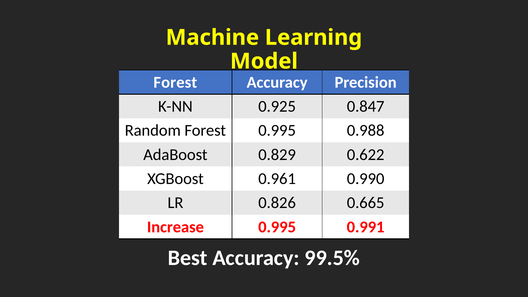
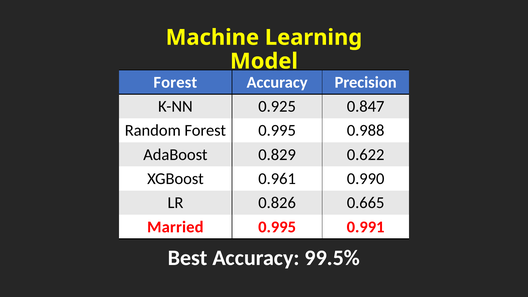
Increase: Increase -> Married (175, 227)
